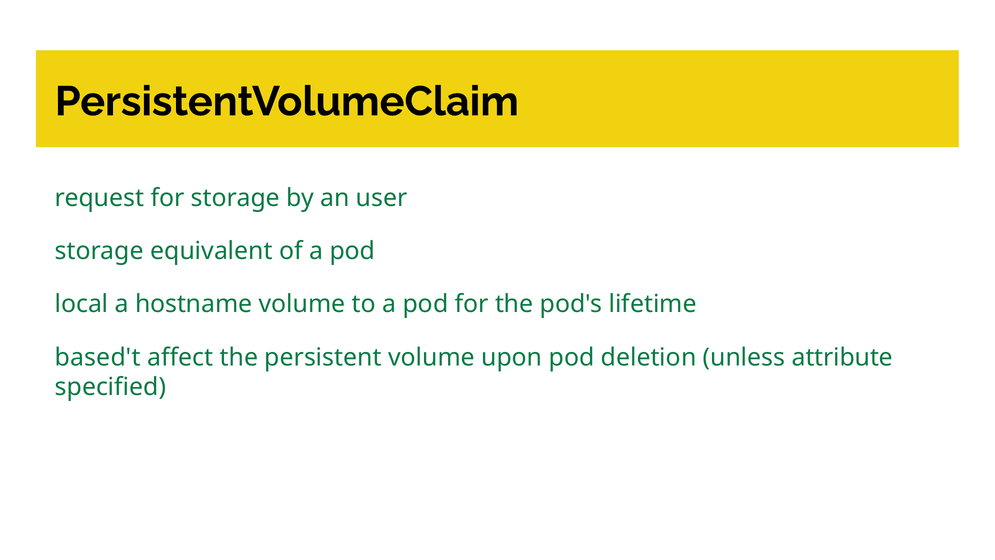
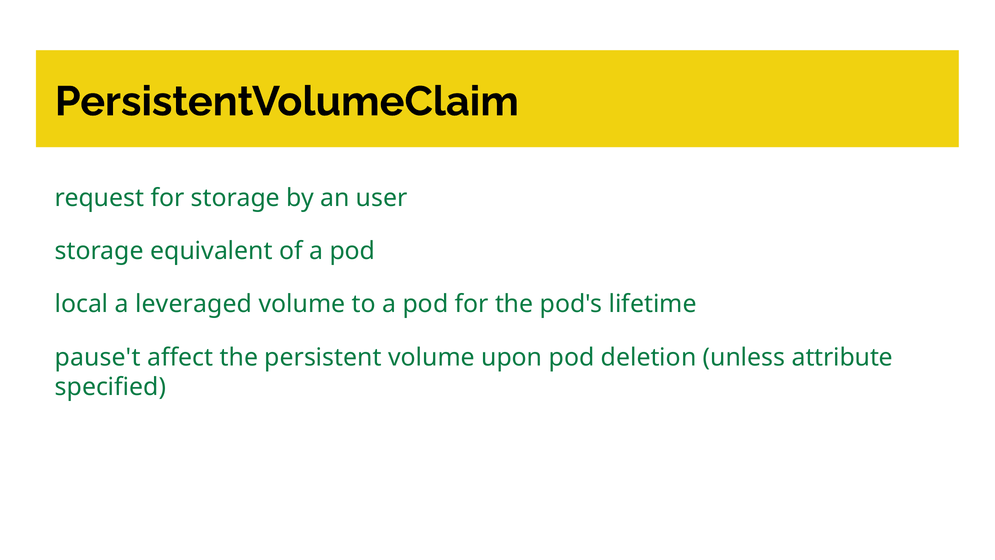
hostname: hostname -> leveraged (194, 304)
based't: based't -> pause't (98, 357)
